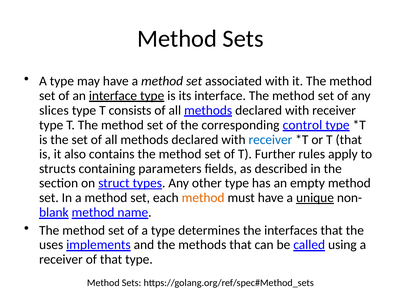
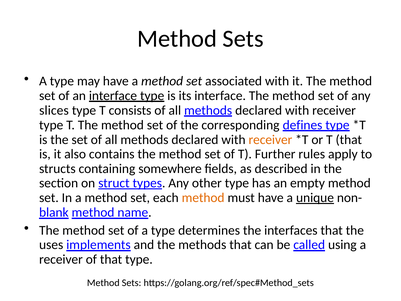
control: control -> defines (303, 125)
receiver colour: blue -> orange (270, 140)
parameters: parameters -> somewhere (170, 168)
